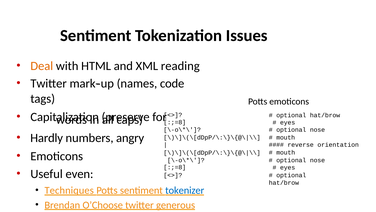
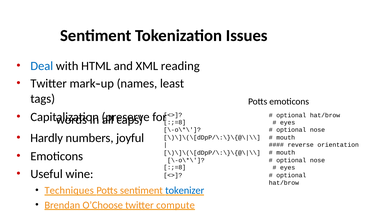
Deal colour: orange -> blue (42, 66)
code: code -> least (172, 84)
angry: angry -> joyful (130, 138)
even: even -> wine (79, 174)
generous: generous -> compute (176, 205)
